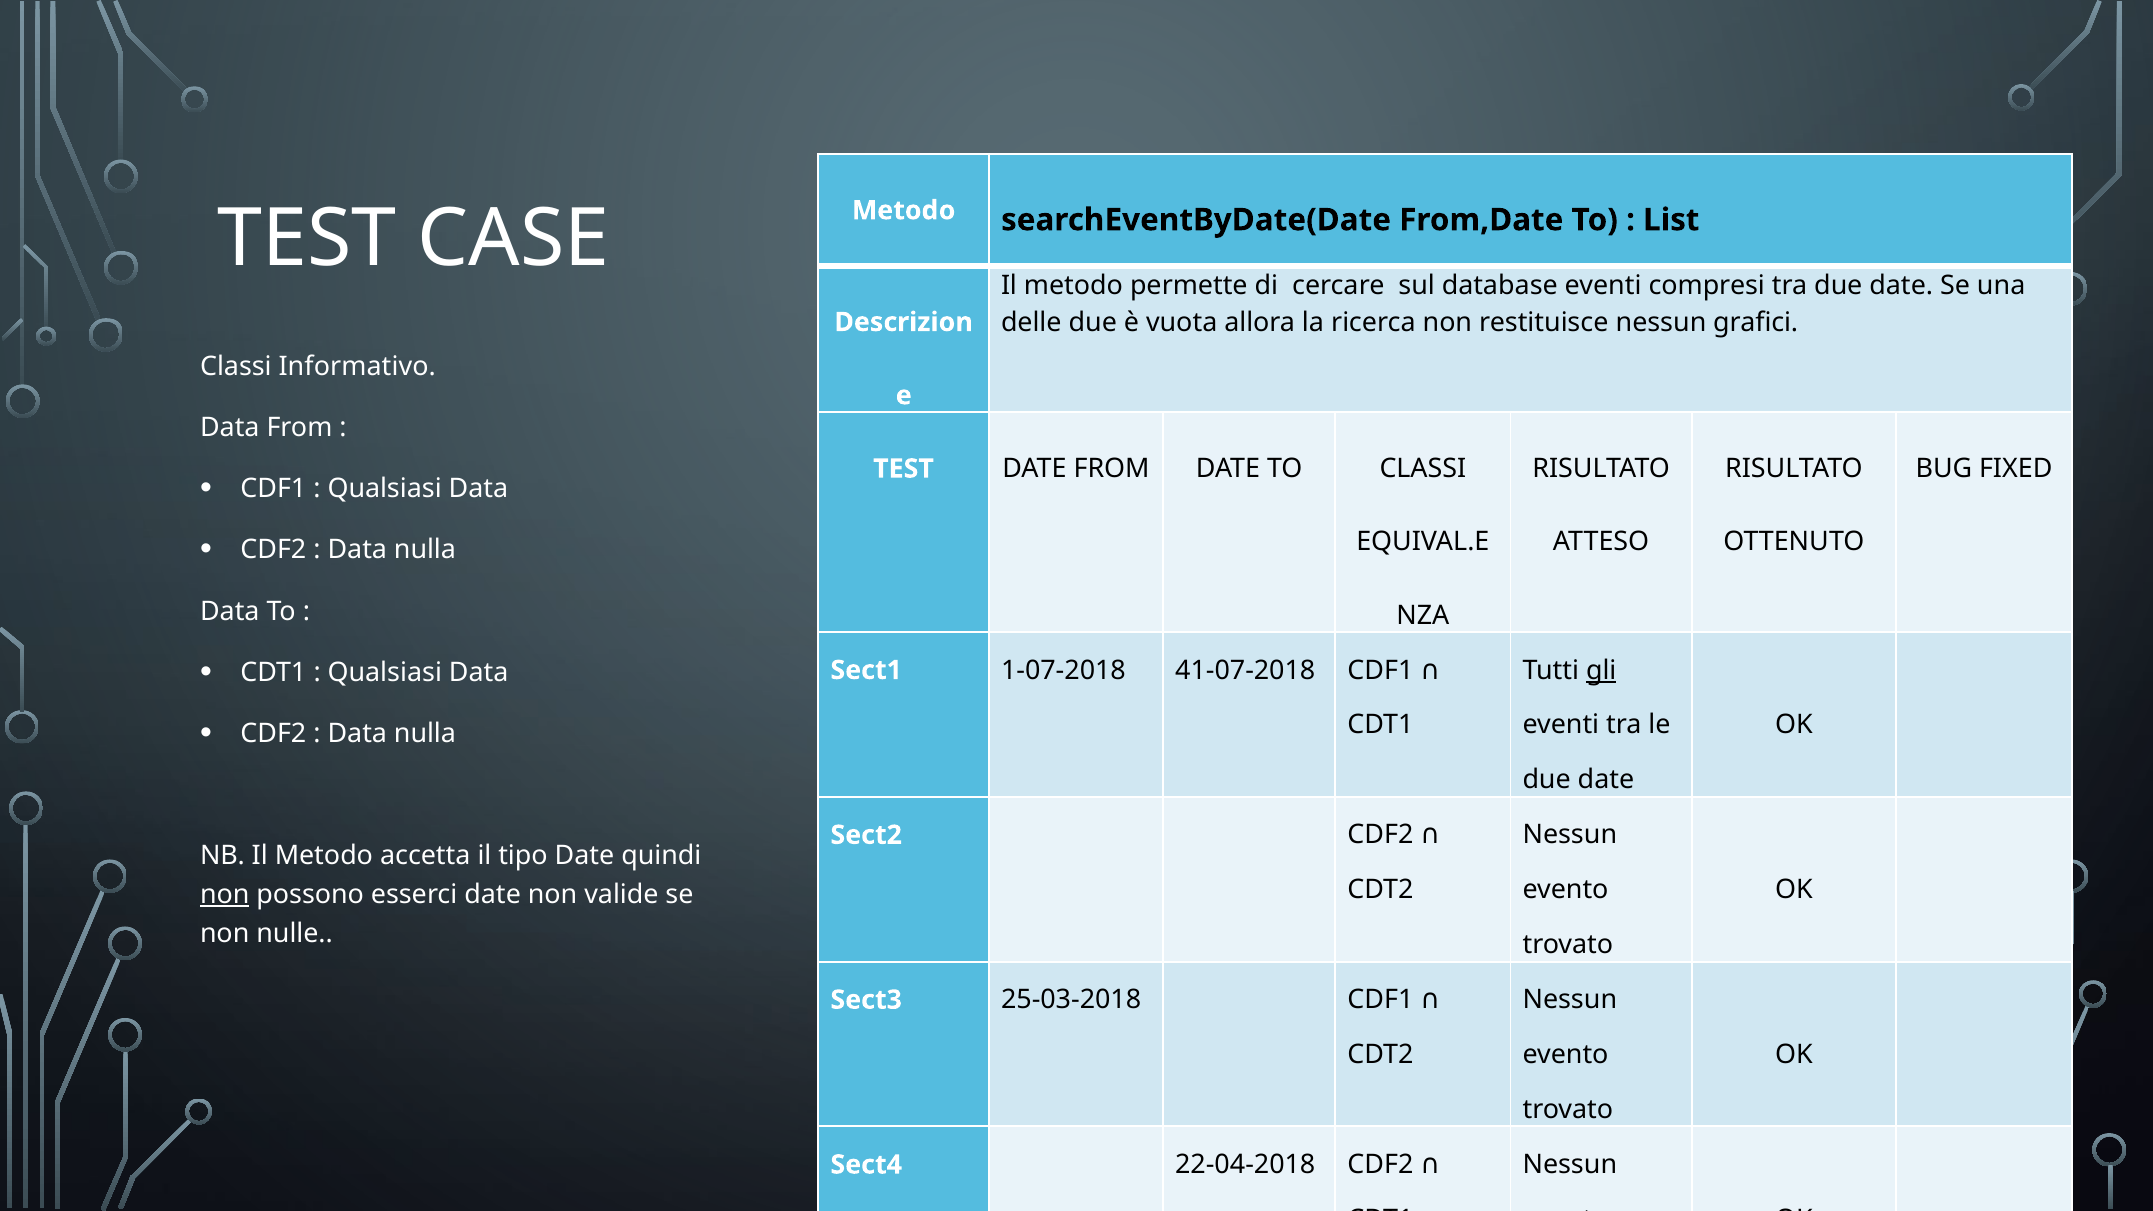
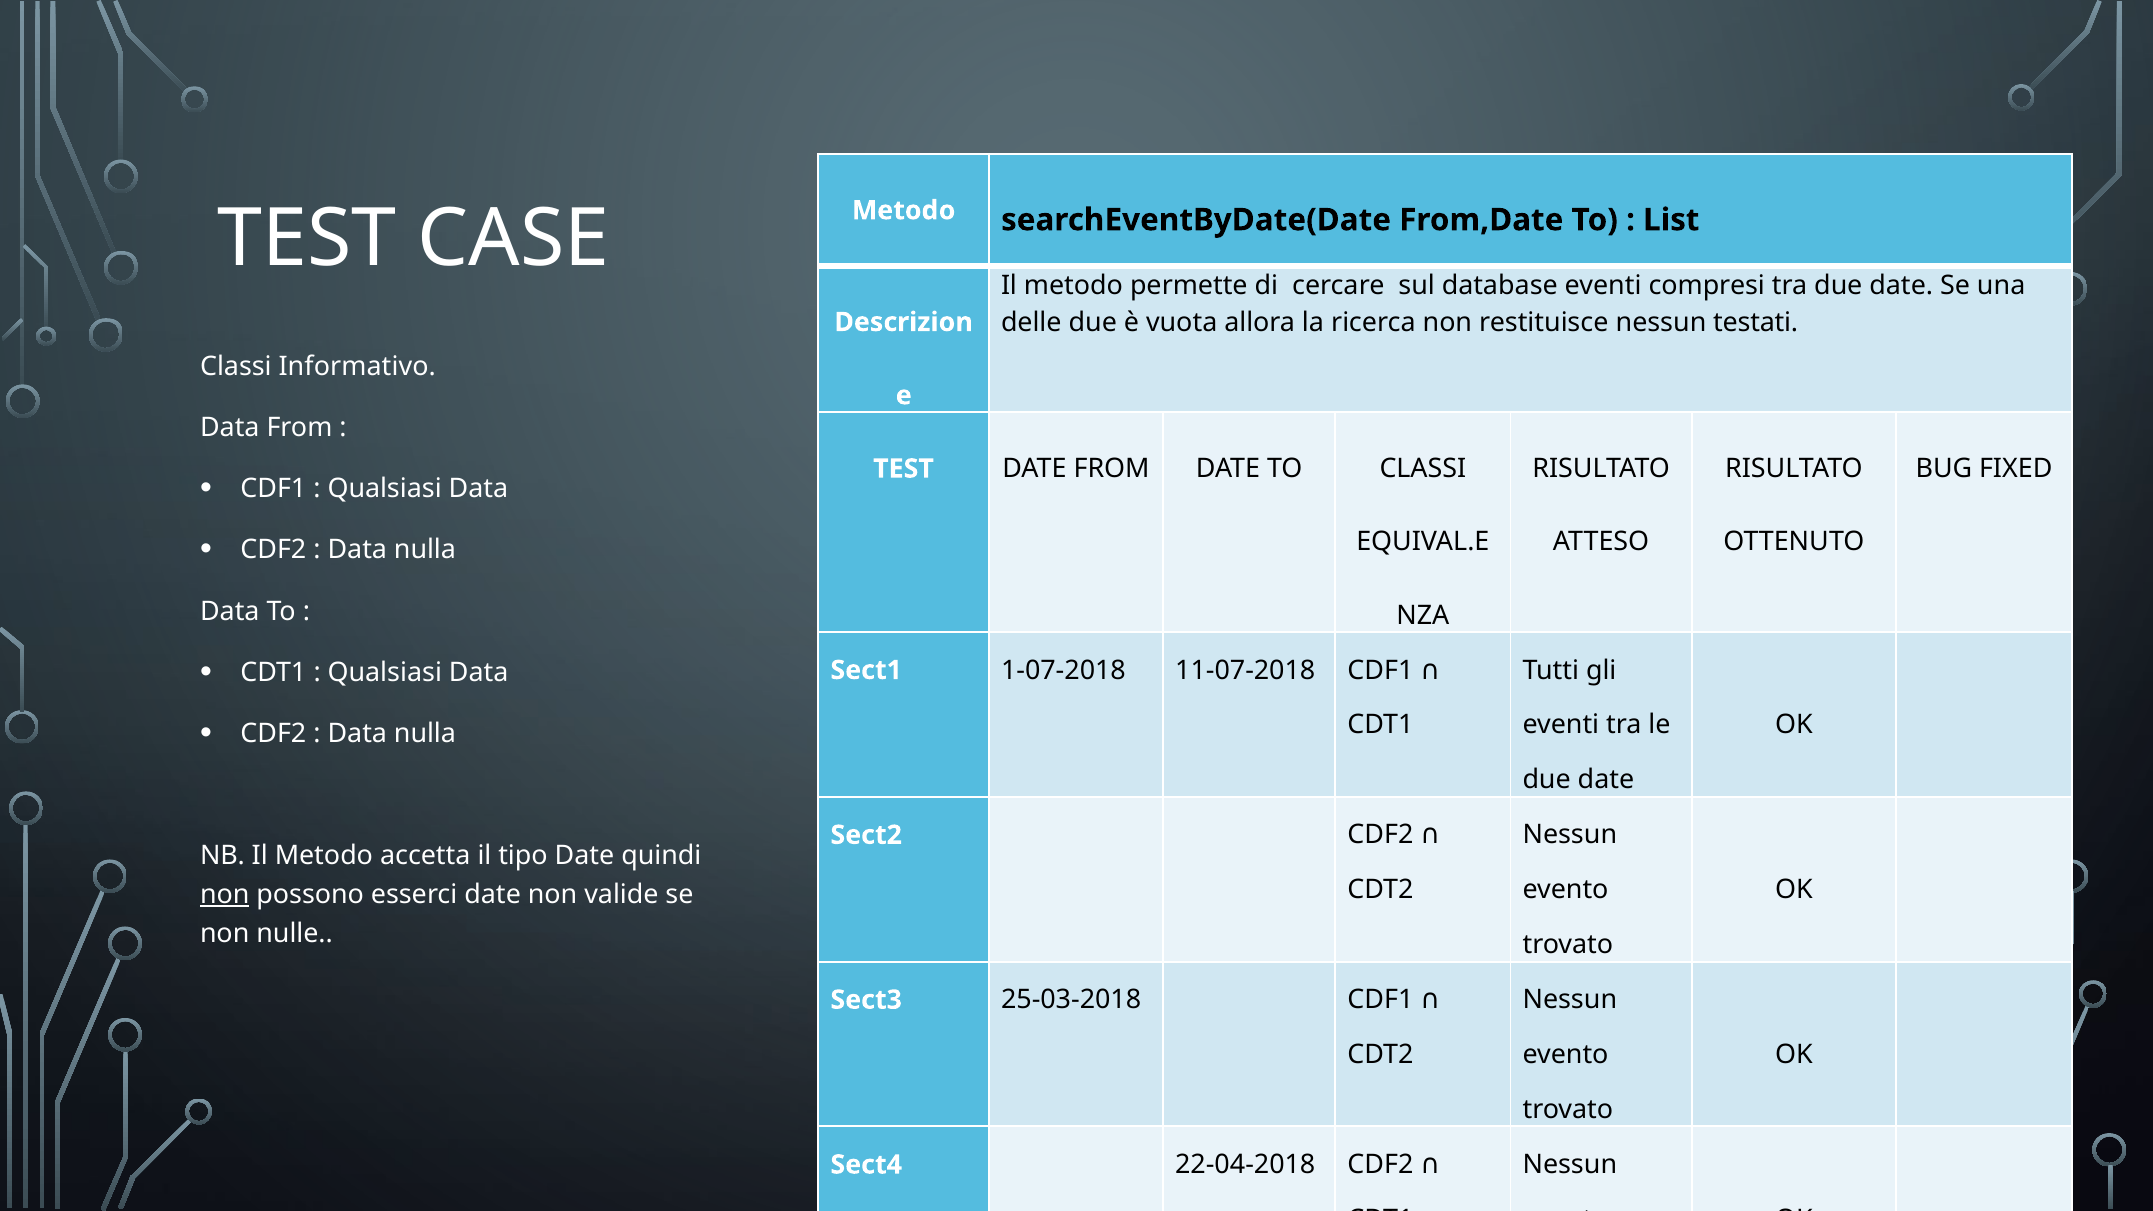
grafici: grafici -> testati (1756, 322)
gli underline: present -> none (1601, 670)
41-07-2018: 41-07-2018 -> 11-07-2018 (1245, 670)
